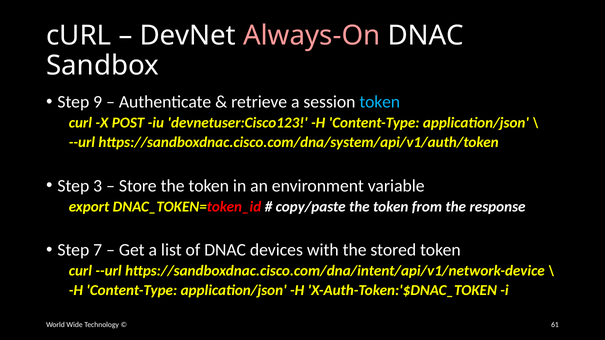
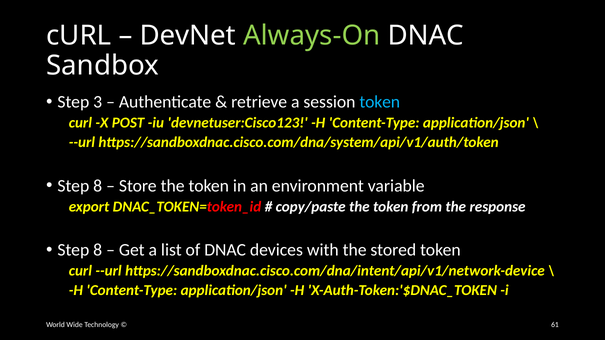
Always-On colour: pink -> light green (312, 36)
9: 9 -> 3 (98, 102)
3: 3 -> 8 (98, 186)
7: 7 -> 8 (98, 250)
